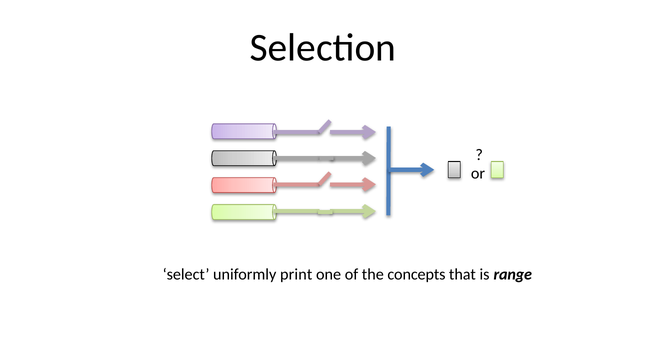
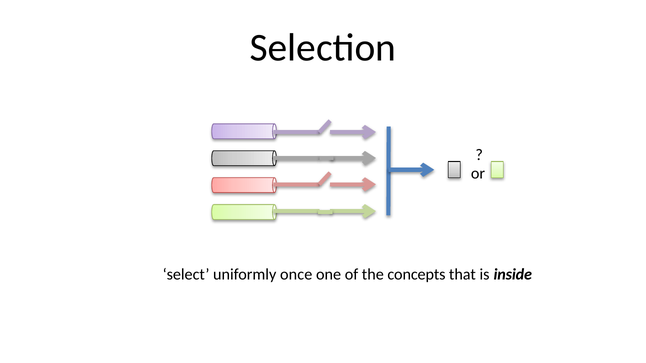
print: print -> once (296, 275)
range: range -> inside (513, 275)
